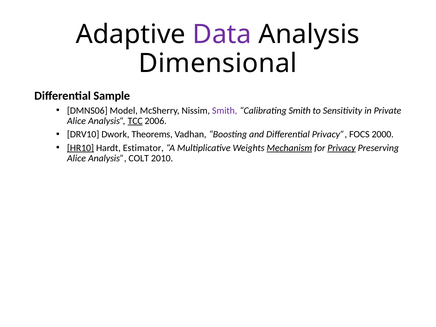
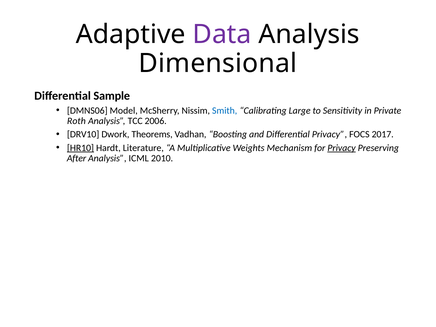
Smith colour: purple -> blue (225, 111)
Calibrating Smith: Smith -> Large (300, 111)
Alice: Alice -> Roth (76, 121)
TCC underline: present -> none (135, 121)
2000: 2000 -> 2017 (383, 134)
Estimator: Estimator -> Literature (143, 148)
Mechanism underline: present -> none (289, 148)
Alice: Alice -> After (77, 158)
COLT: COLT -> ICML (139, 158)
